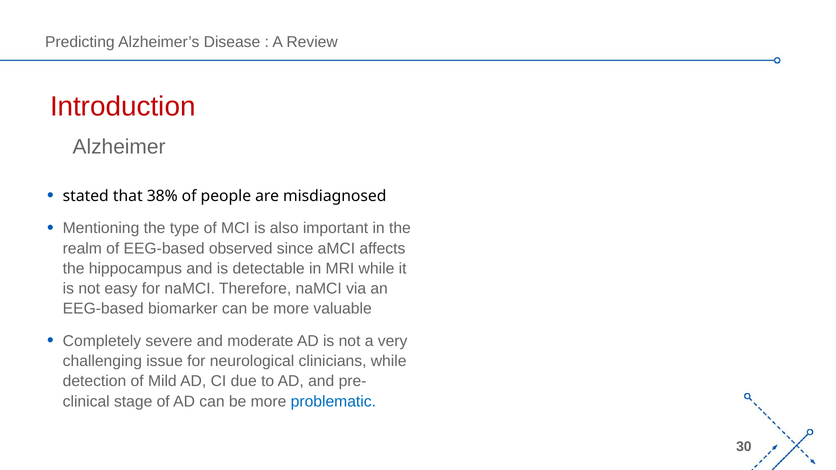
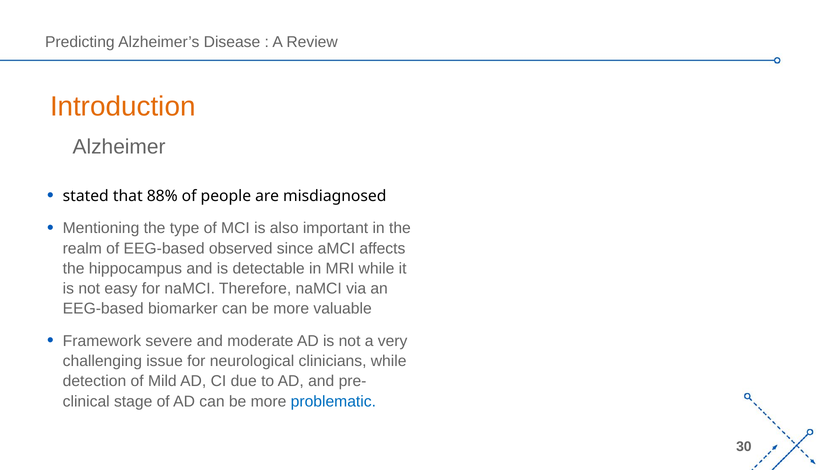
Introduction colour: red -> orange (123, 107)
38%: 38% -> 88% (162, 196)
Completely: Completely -> Framework (102, 341)
